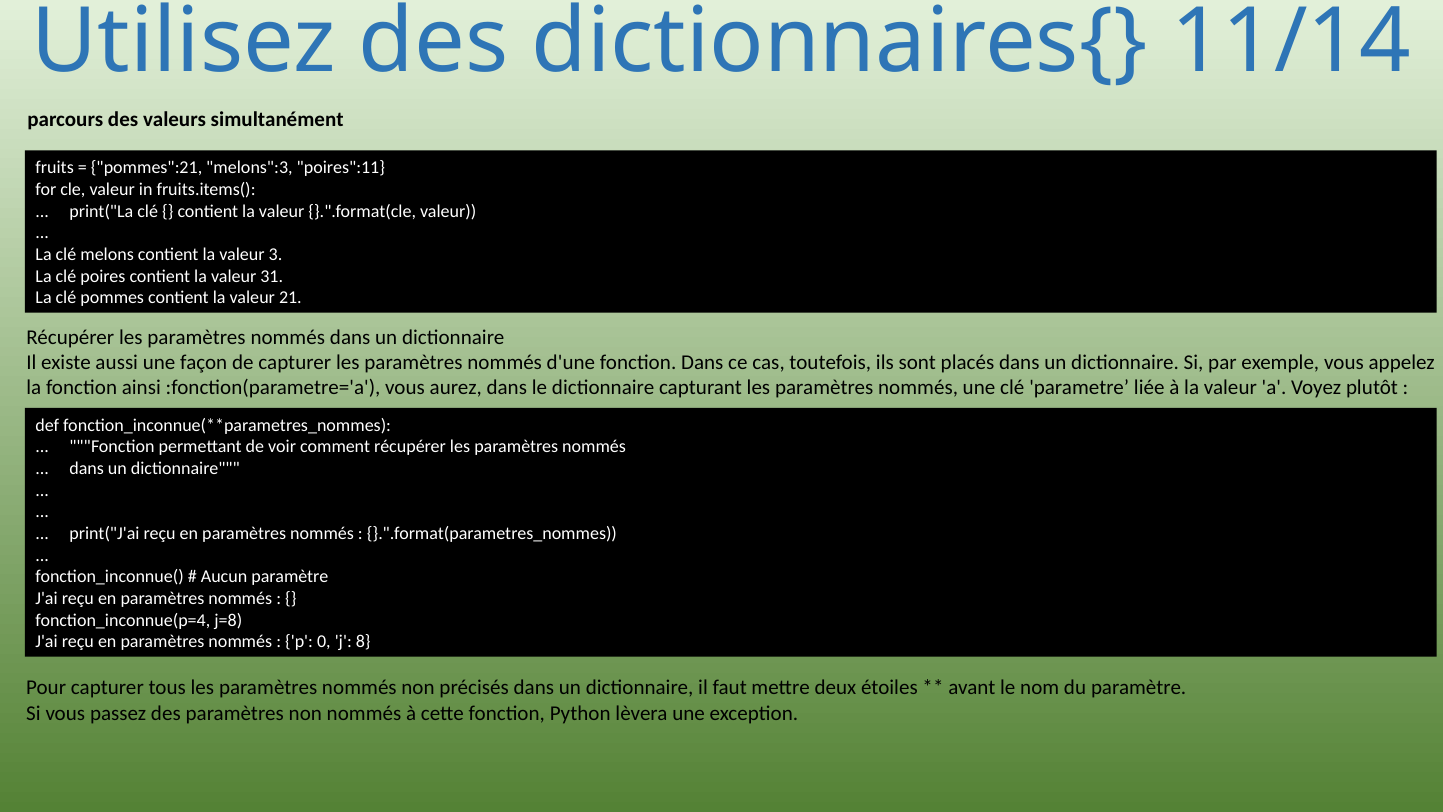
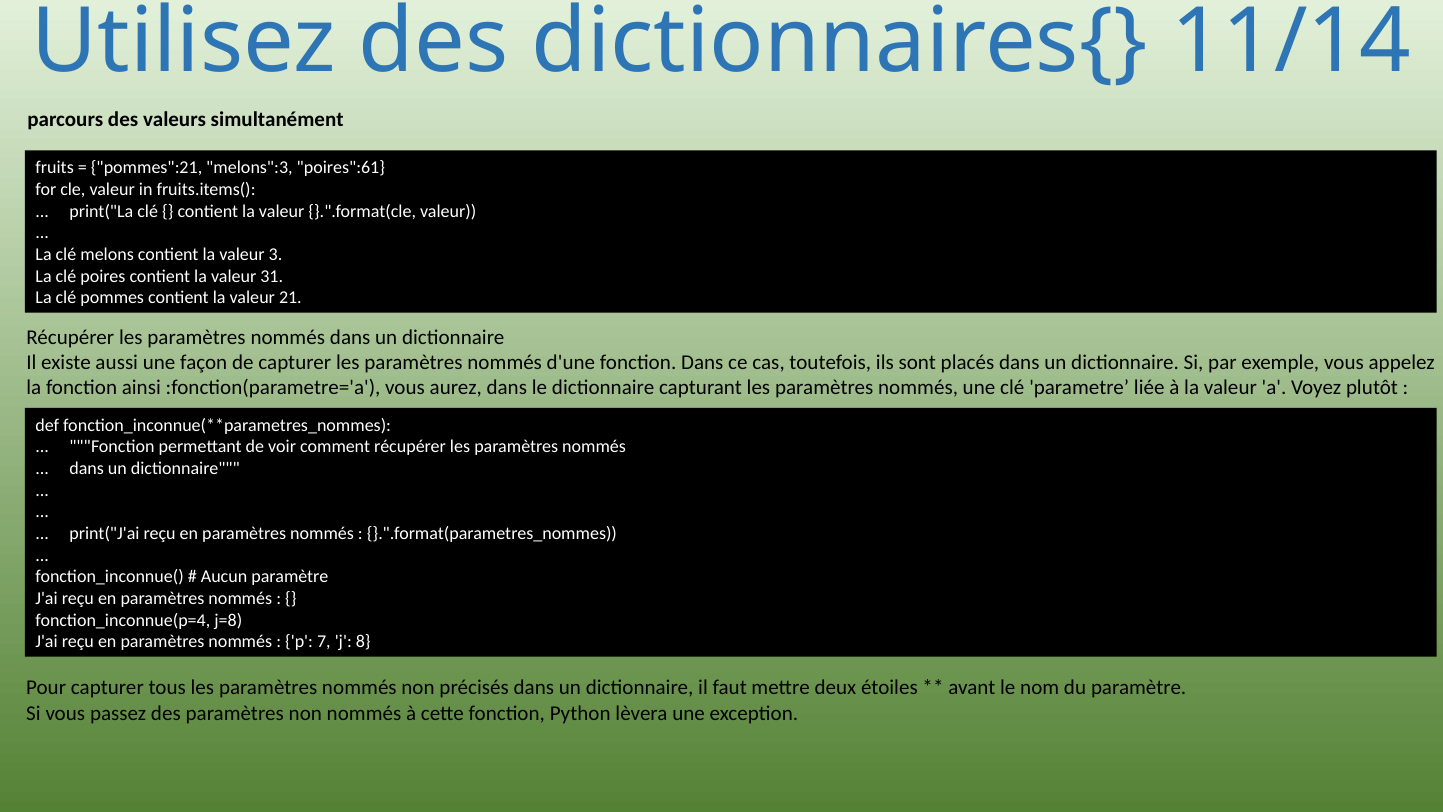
poires":11: poires":11 -> poires":61 (341, 168)
0: 0 -> 7 (324, 642)
